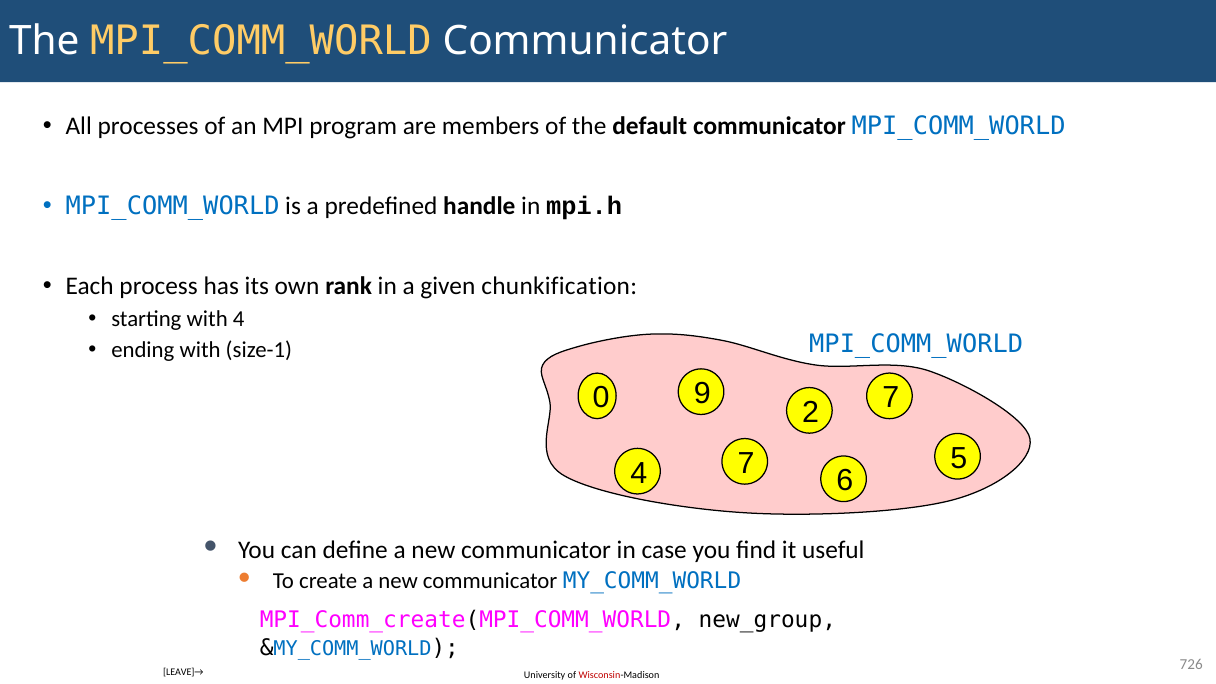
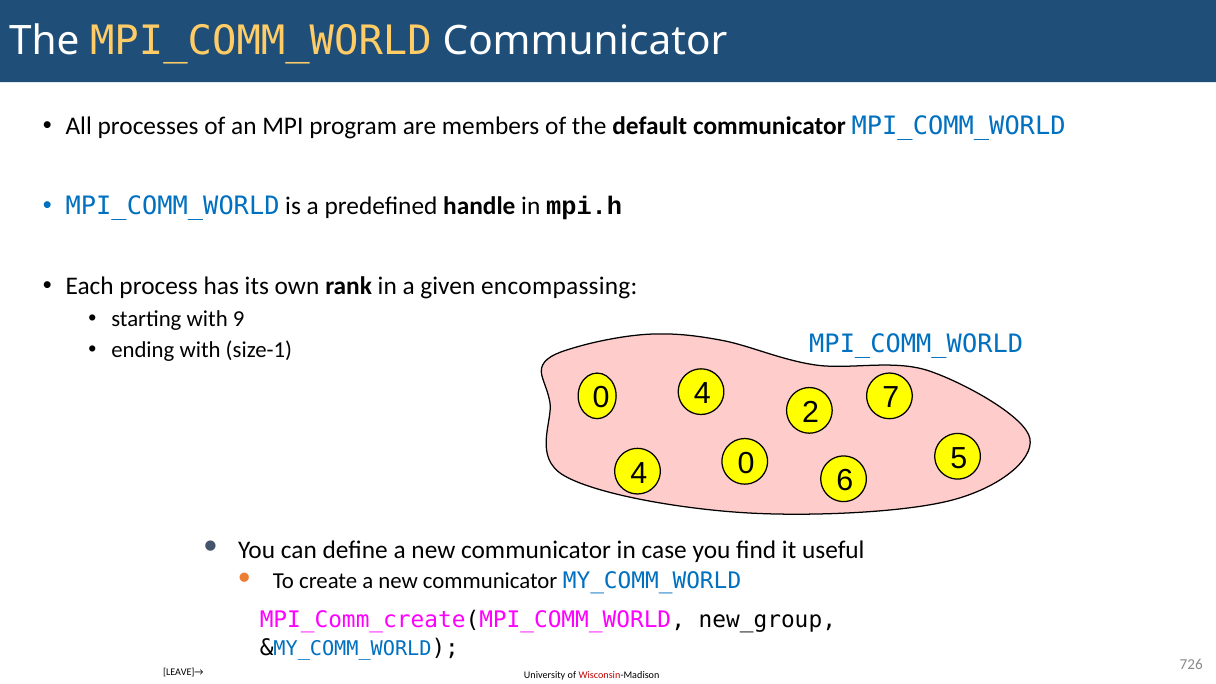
chunkification: chunkification -> encompassing (559, 287)
with 4: 4 -> 9 (239, 319)
0 9: 9 -> 4 (702, 394)
4 7: 7 -> 0 (746, 463)
